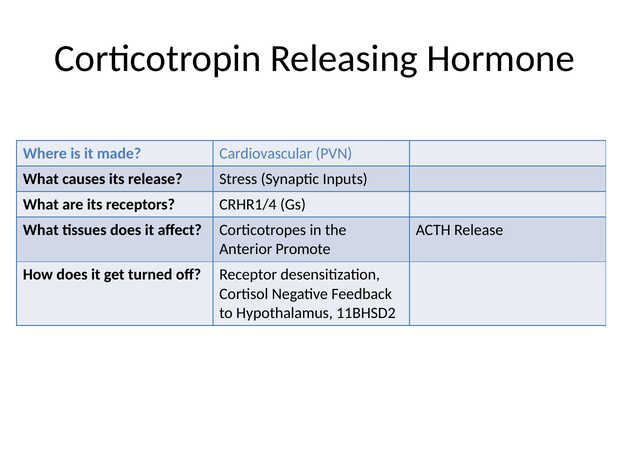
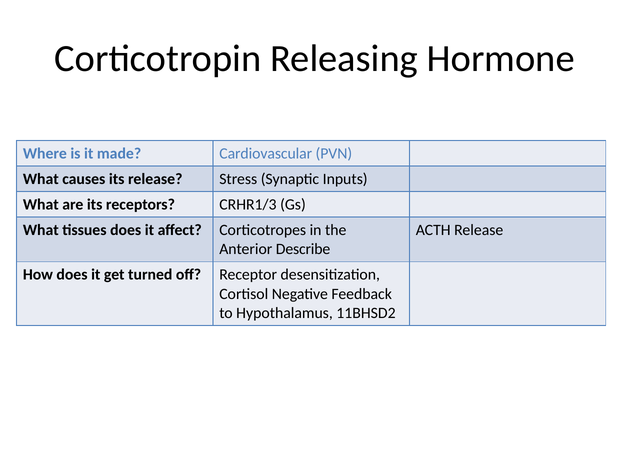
CRHR1/4: CRHR1/4 -> CRHR1/3 (248, 205)
Promote: Promote -> Describe (303, 249)
